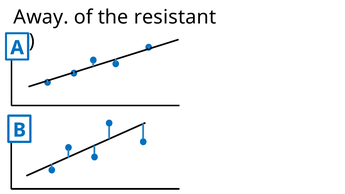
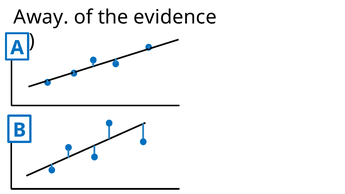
resistant: resistant -> evidence (175, 17)
